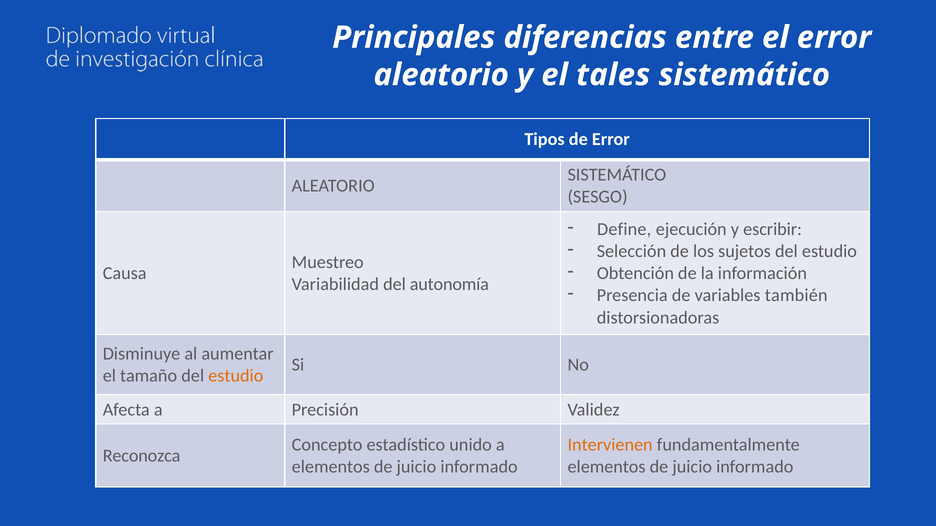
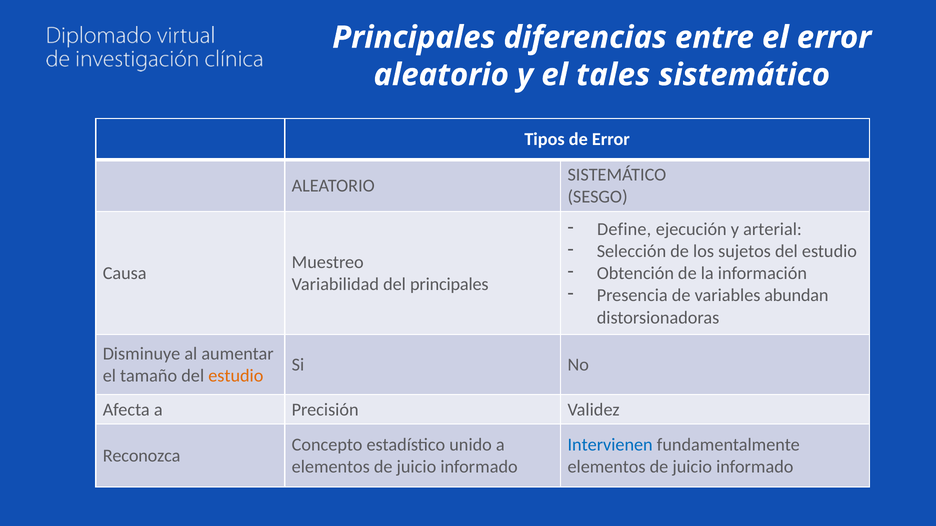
escribir: escribir -> arterial (773, 229)
del autonomía: autonomía -> principales (449, 285)
también: también -> abundan (796, 296)
Intervienen colour: orange -> blue (610, 445)
